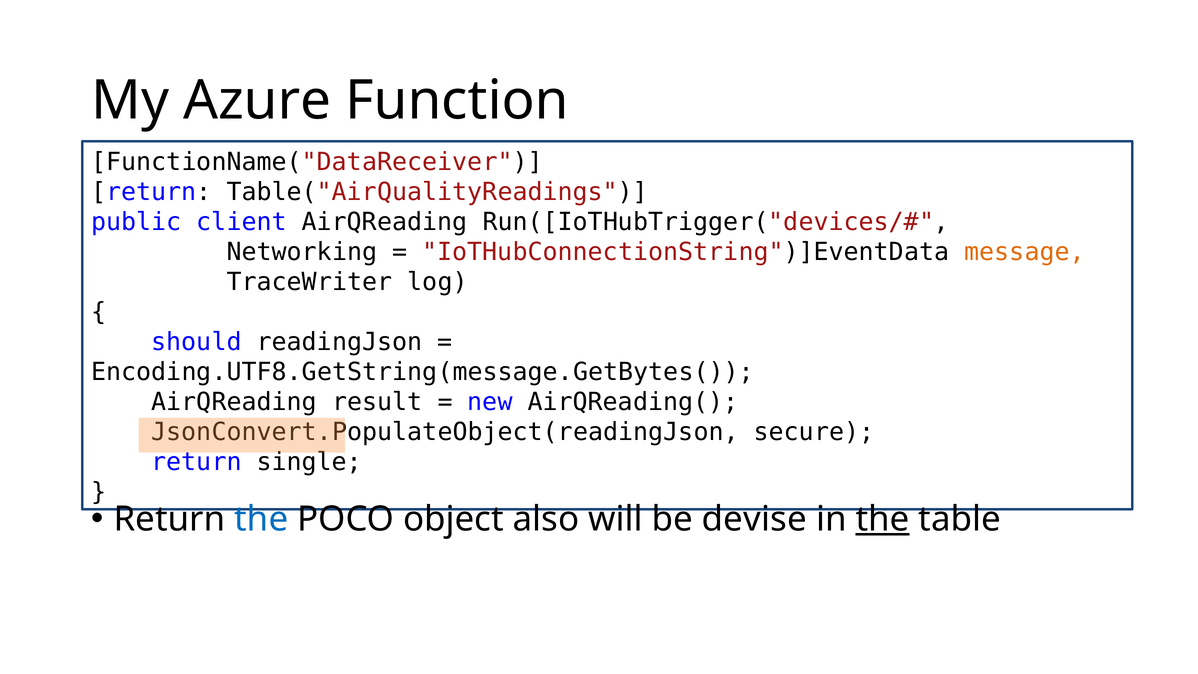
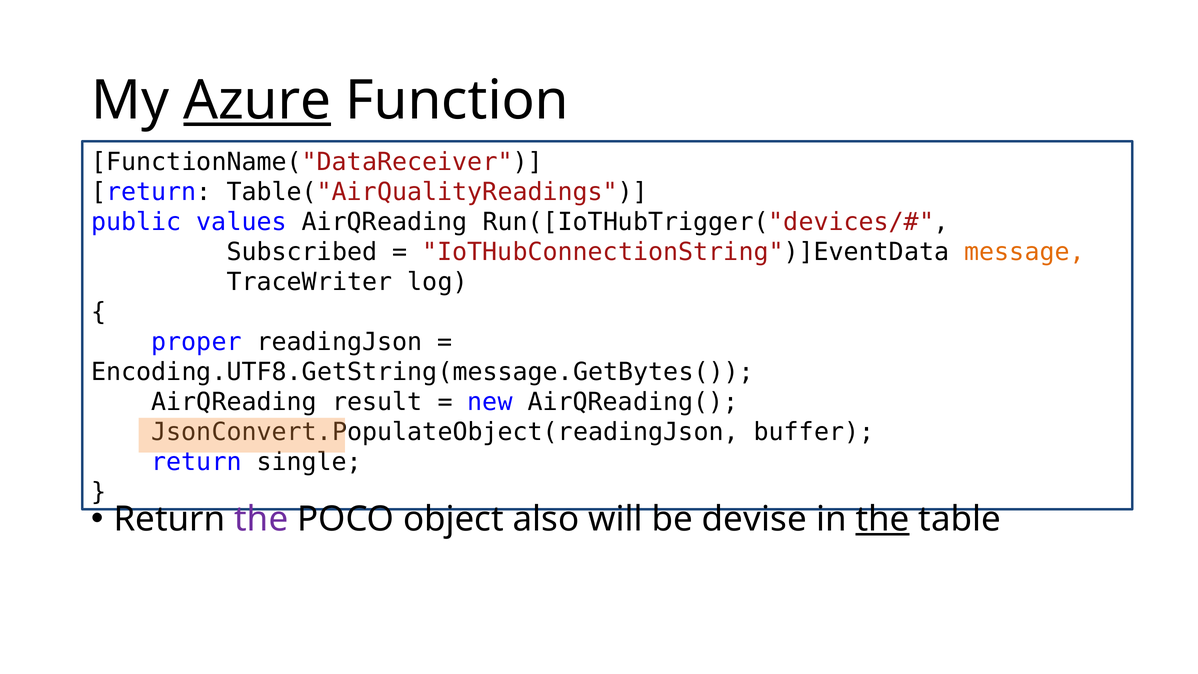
Azure underline: none -> present (257, 101)
client: client -> values (242, 222)
Networking: Networking -> Subscribed (302, 252)
should: should -> proper (196, 342)
secure: secure -> buffer (814, 432)
the colour: blue -> purple (261, 519)
